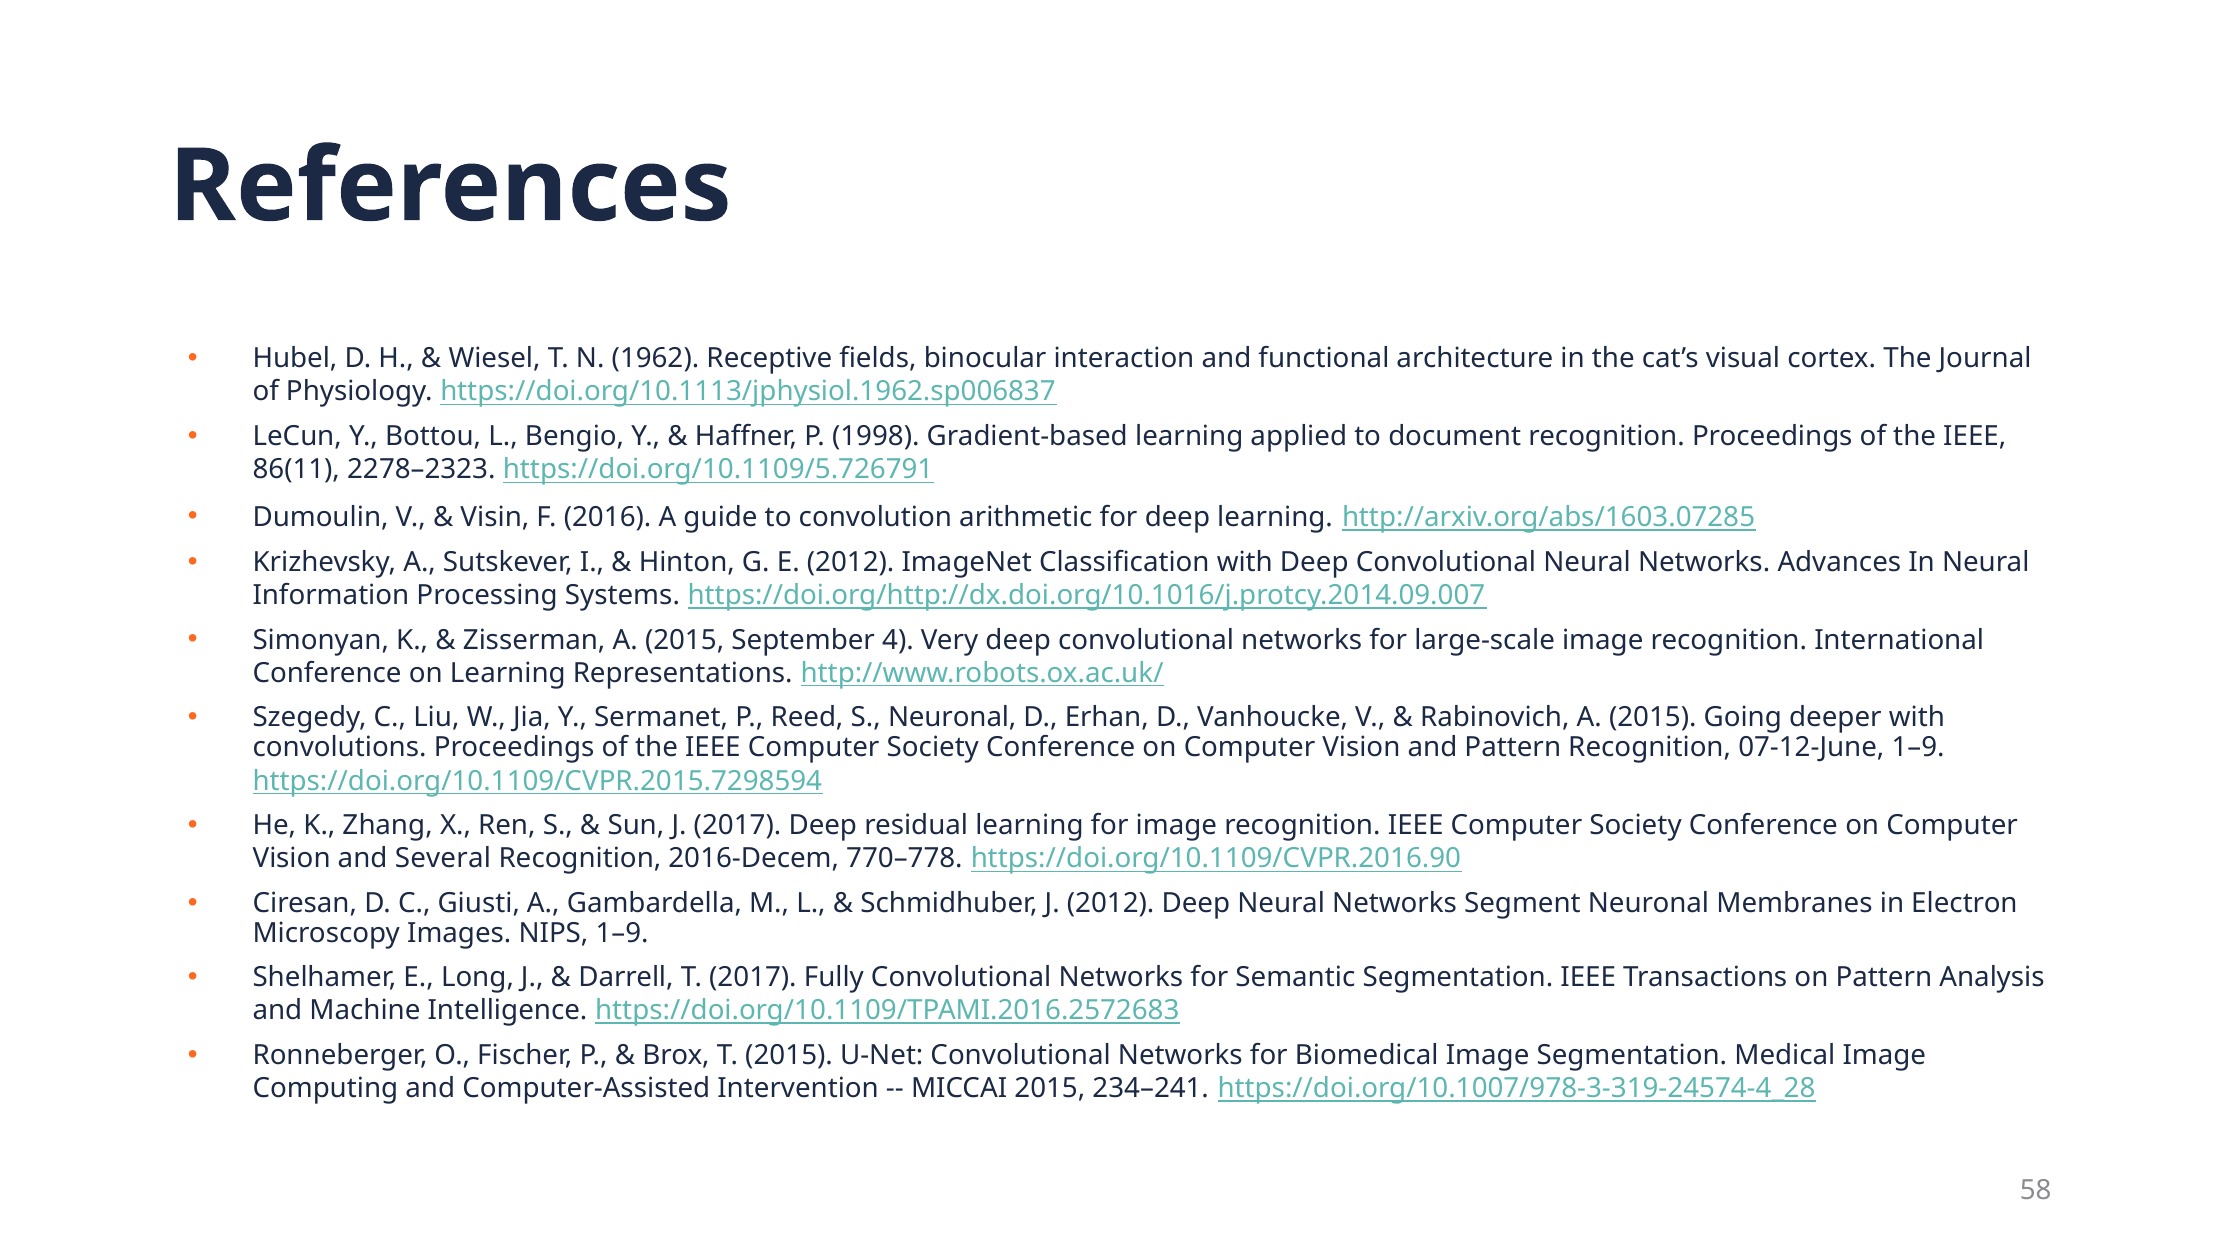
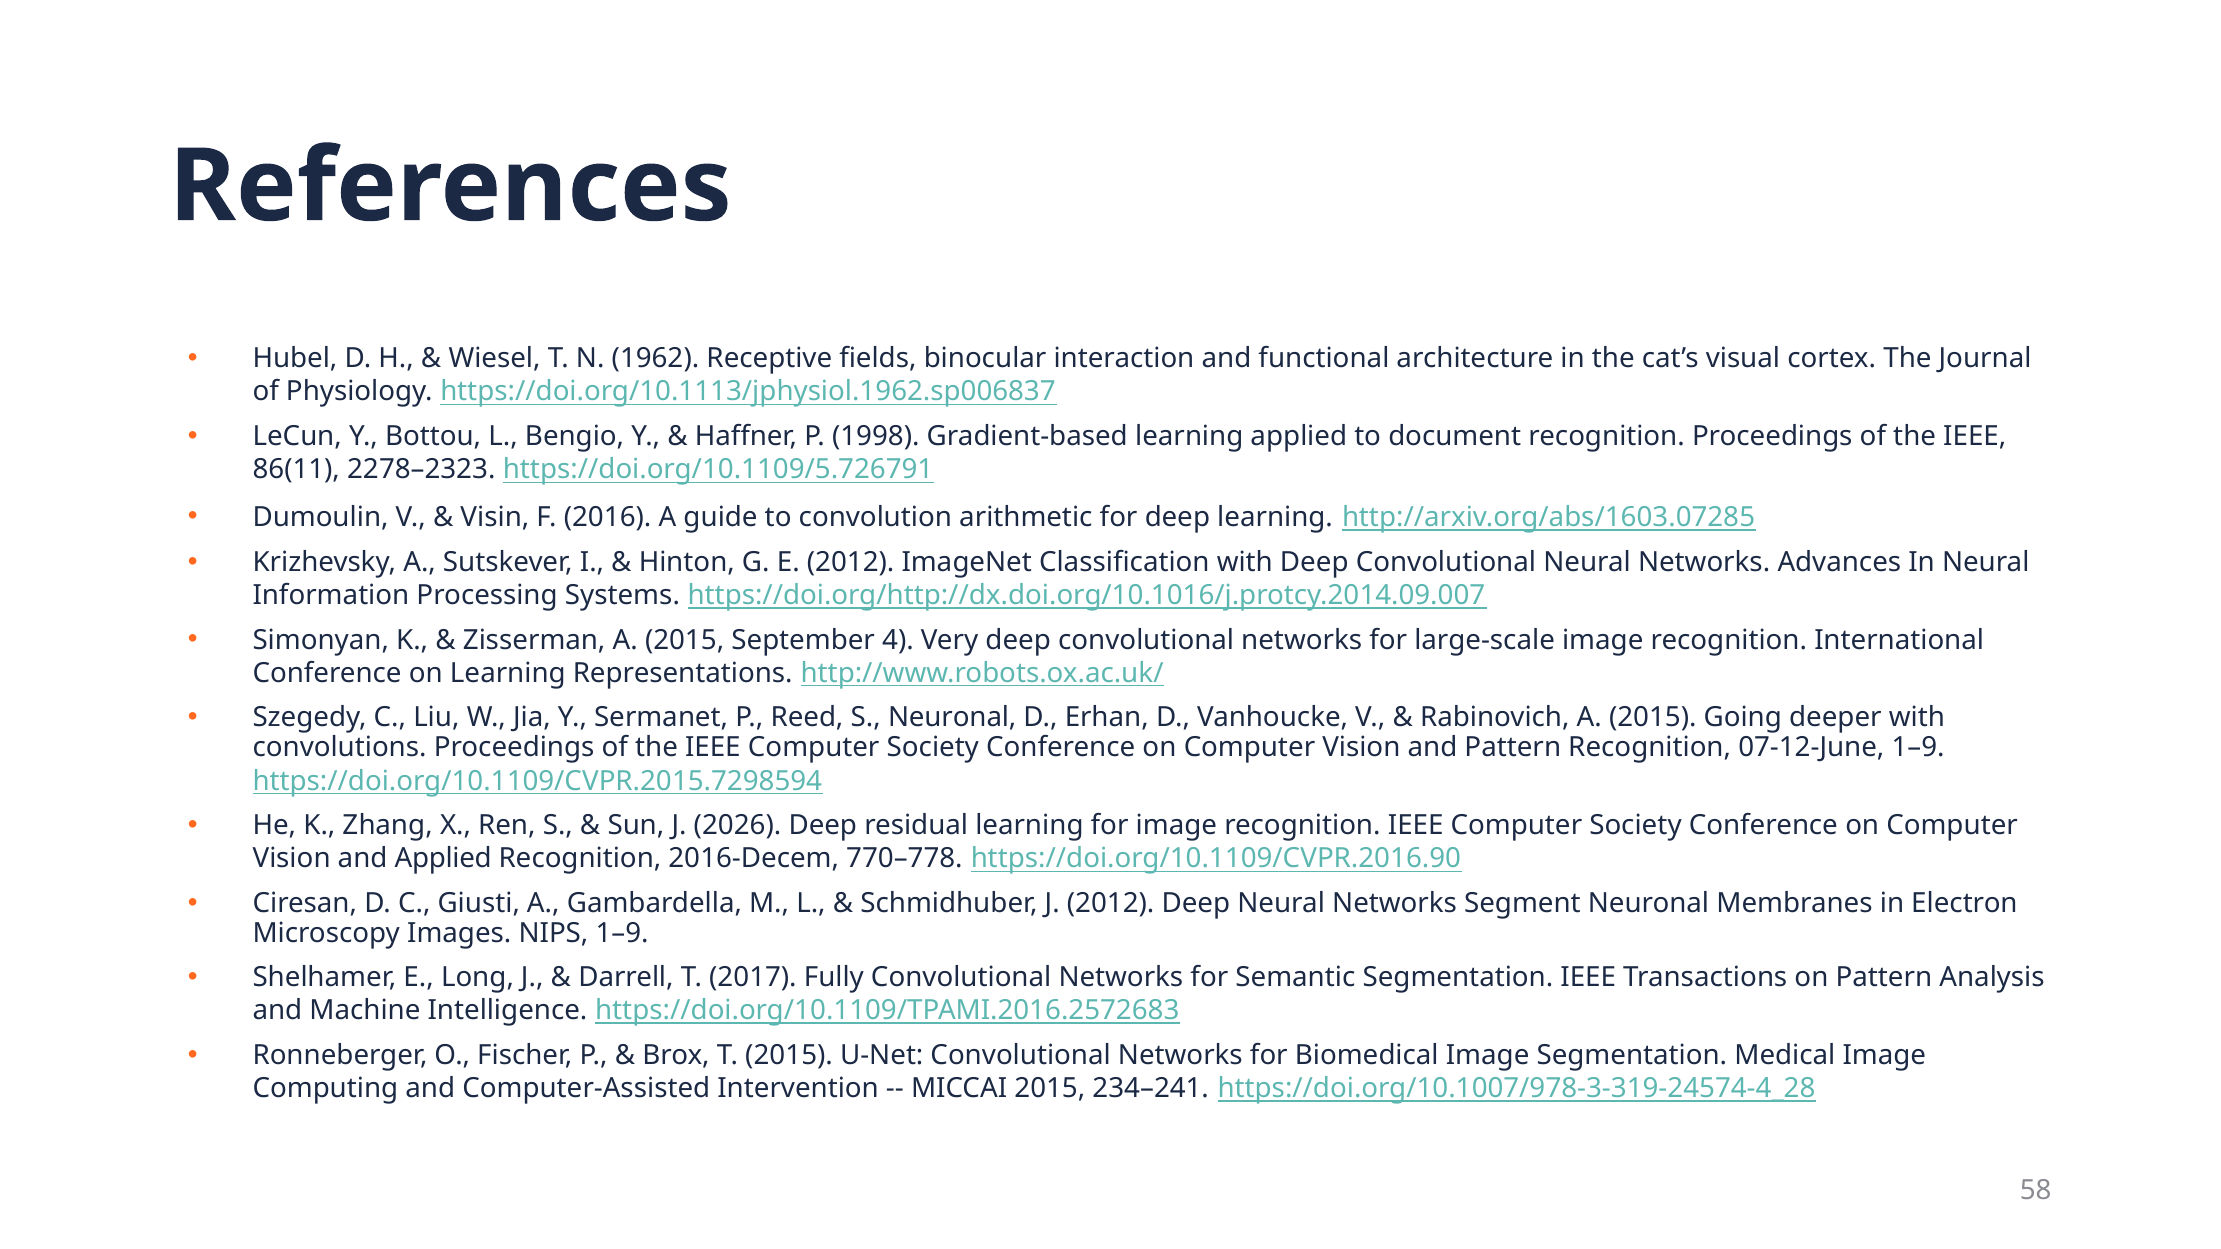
J 2017: 2017 -> 2026 (738, 826)
and Several: Several -> Applied (443, 859)
